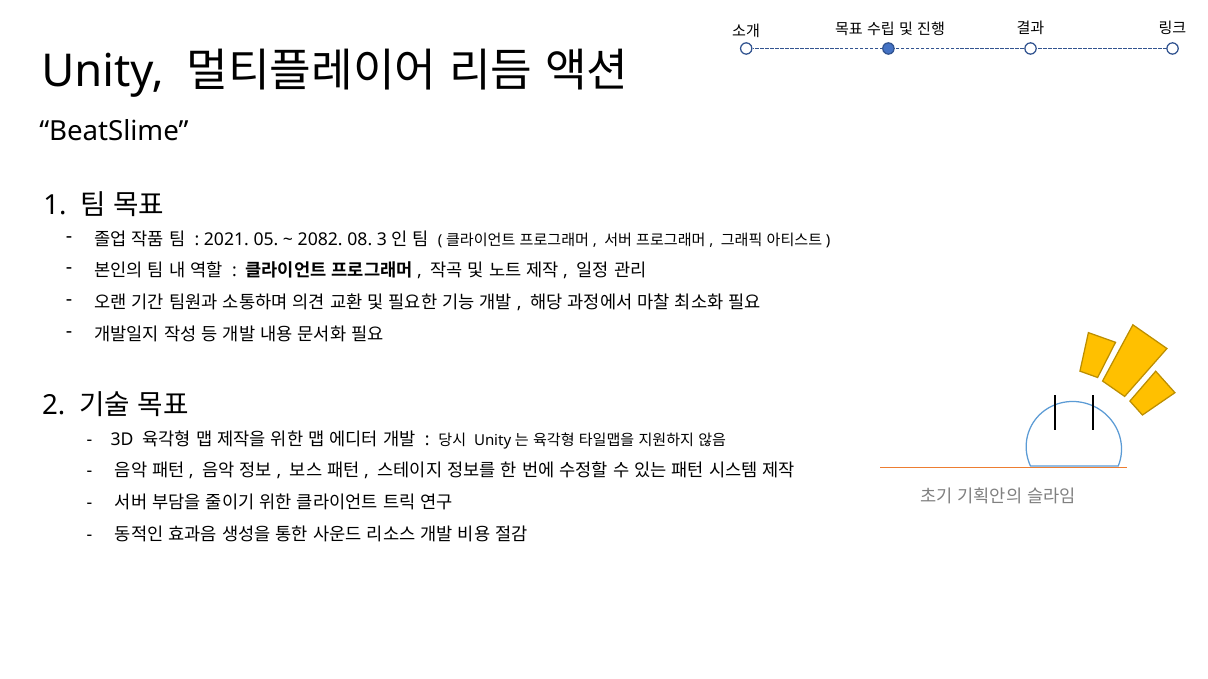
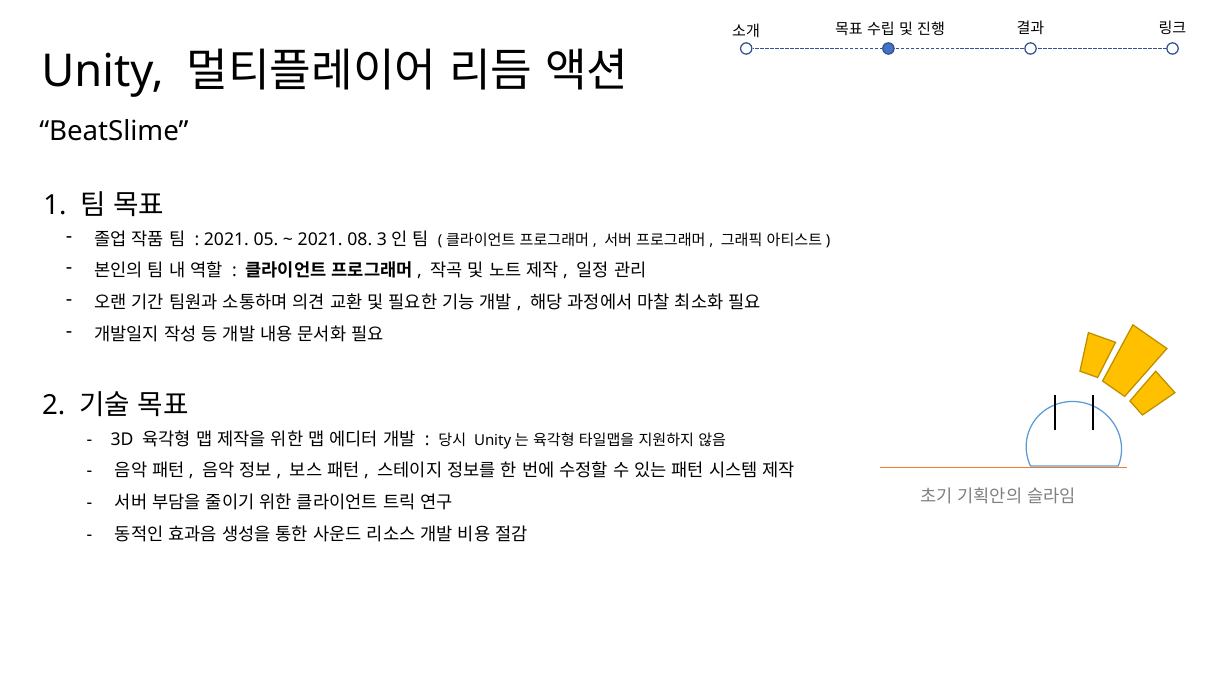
2082: 2082 -> 2021 (320, 240)
